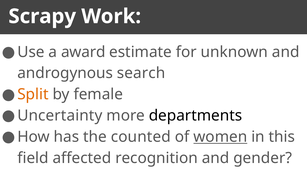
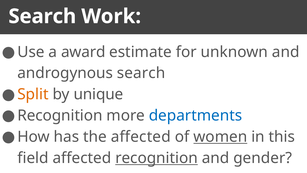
Scrapy: Scrapy -> Search (42, 16)
female: female -> unique (98, 94)
Uncertainty: Uncertainty -> Recognition (60, 115)
departments colour: black -> blue (195, 115)
the counted: counted -> affected (141, 137)
recognition underline: none -> present (157, 158)
